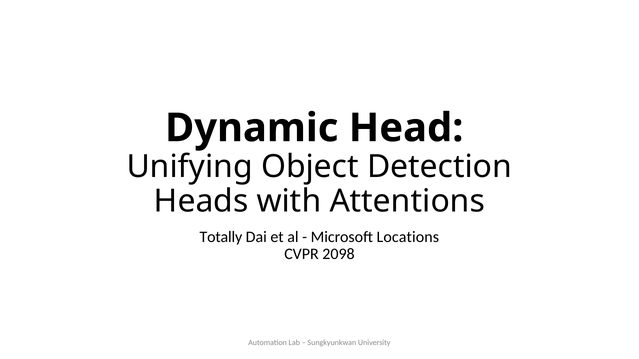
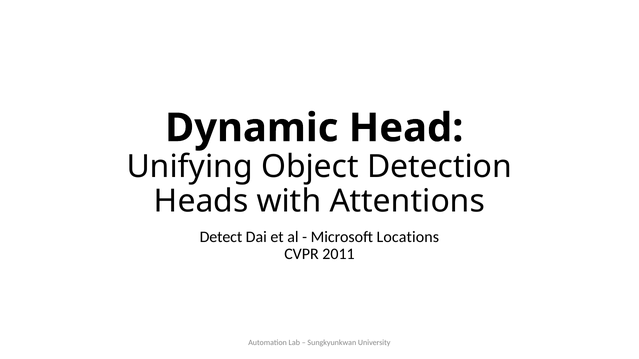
Totally: Totally -> Detect (221, 237)
2098: 2098 -> 2011 (339, 254)
